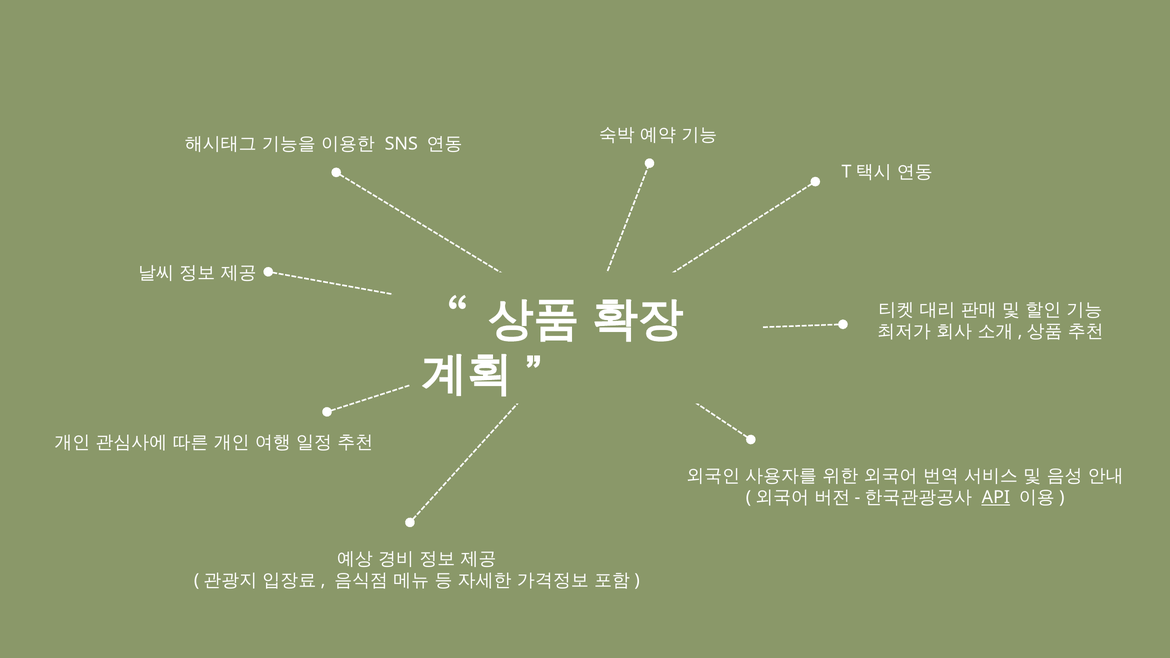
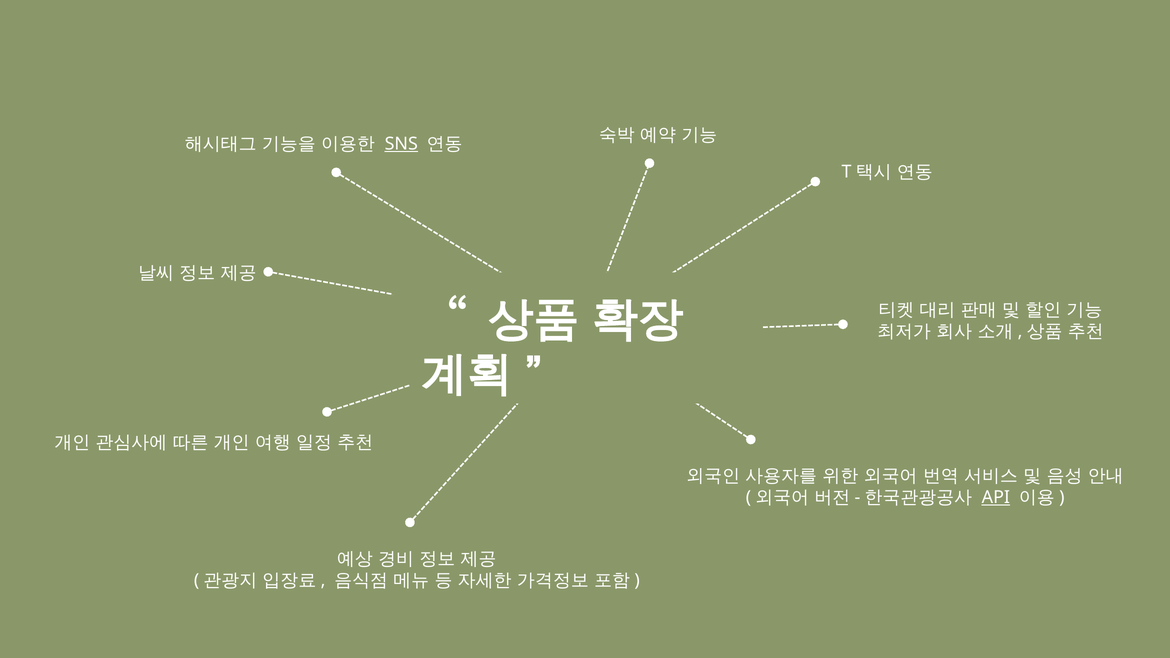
SNS underline: none -> present (401, 144)
